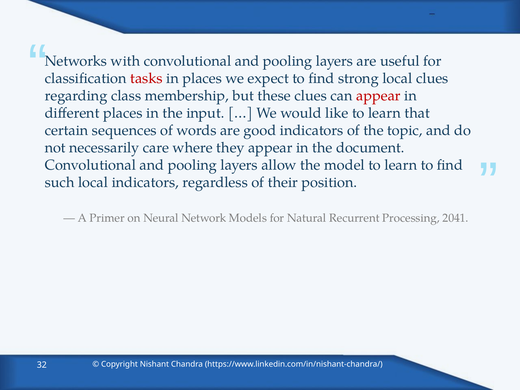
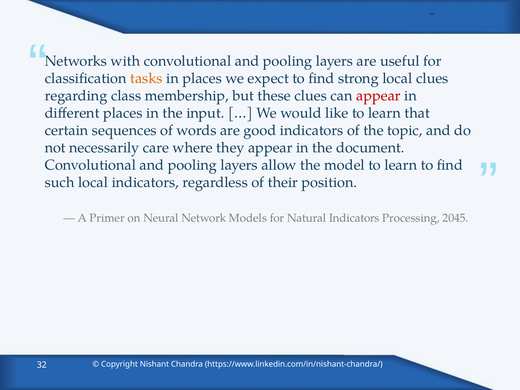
tasks colour: red -> orange (146, 78)
Natural Recurrent: Recurrent -> Indicators (354, 218)
2041: 2041 -> 2045 (456, 218)
